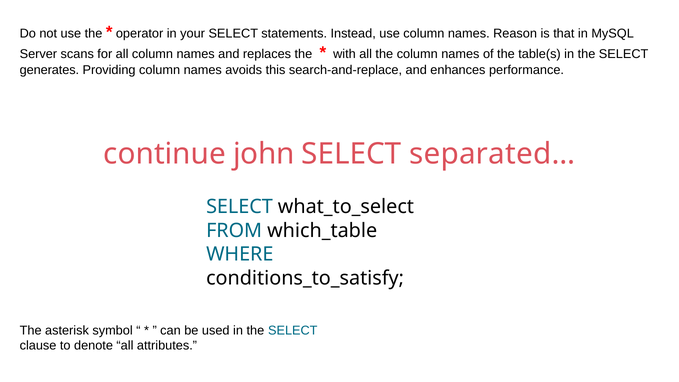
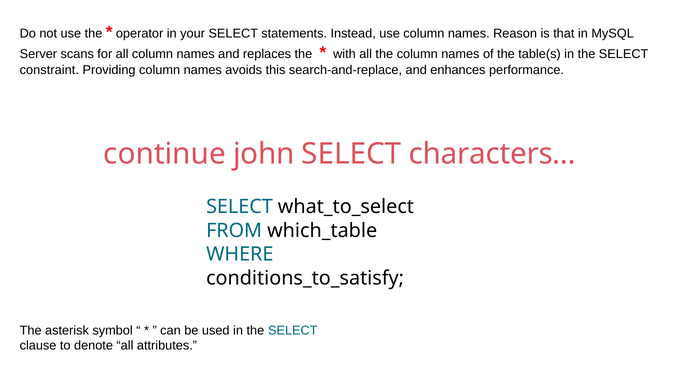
generates: generates -> constraint (49, 70)
separated…: separated… -> characters… (492, 154)
